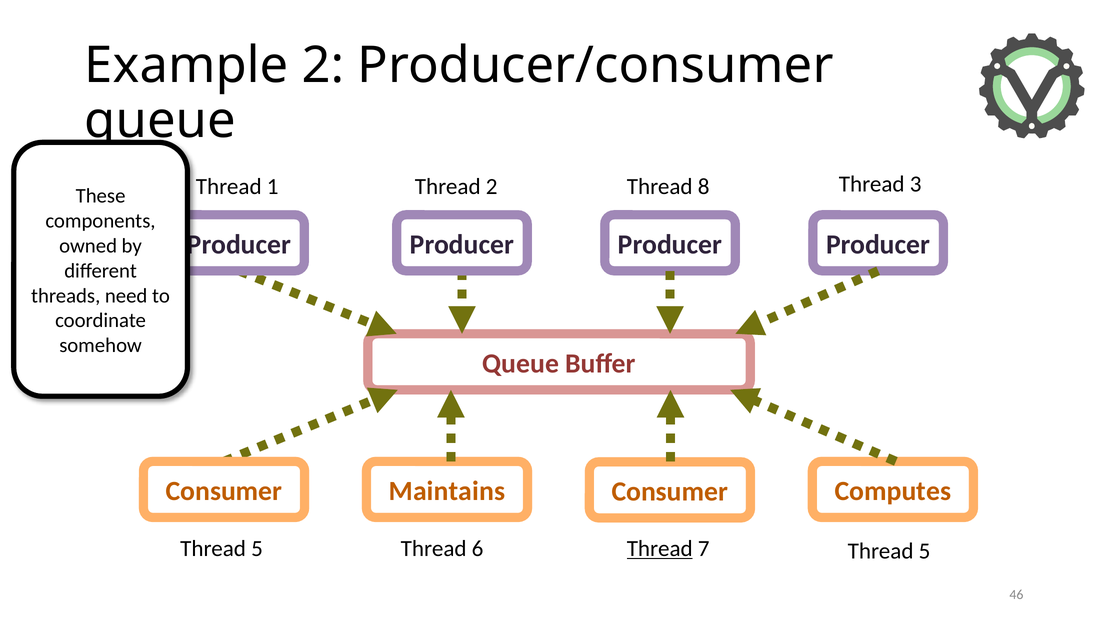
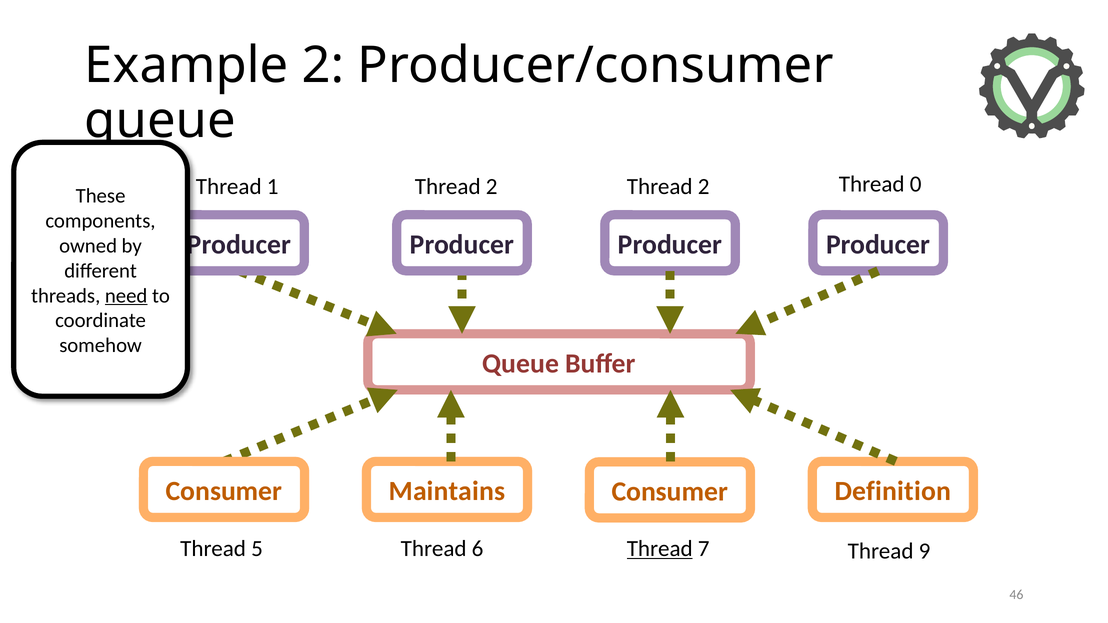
1 Thread 8: 8 -> 2 (704, 187)
3: 3 -> 0 (916, 184)
need underline: none -> present (126, 296)
Computes: Computes -> Definition (893, 492)
7 Thread 5: 5 -> 9 (925, 551)
